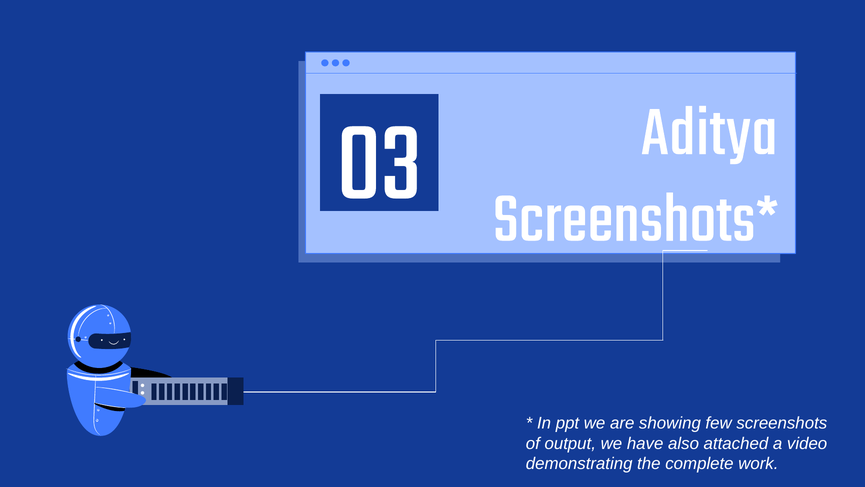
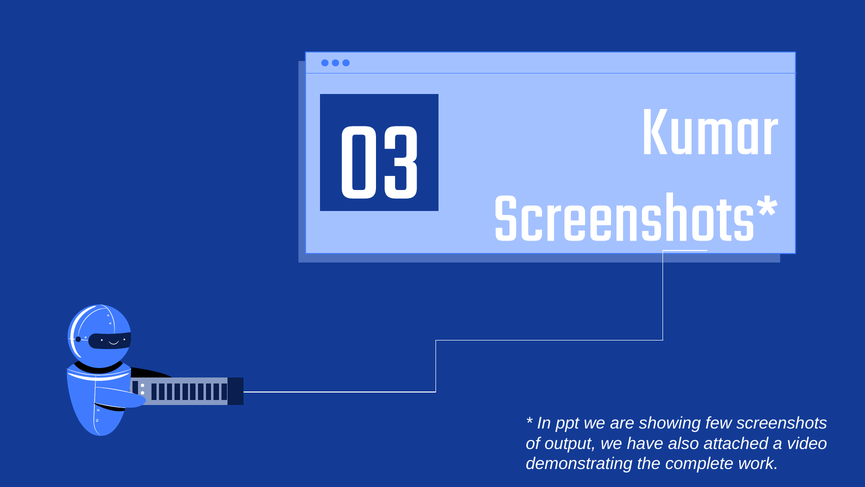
Aditya: Aditya -> Kumar (709, 130)
